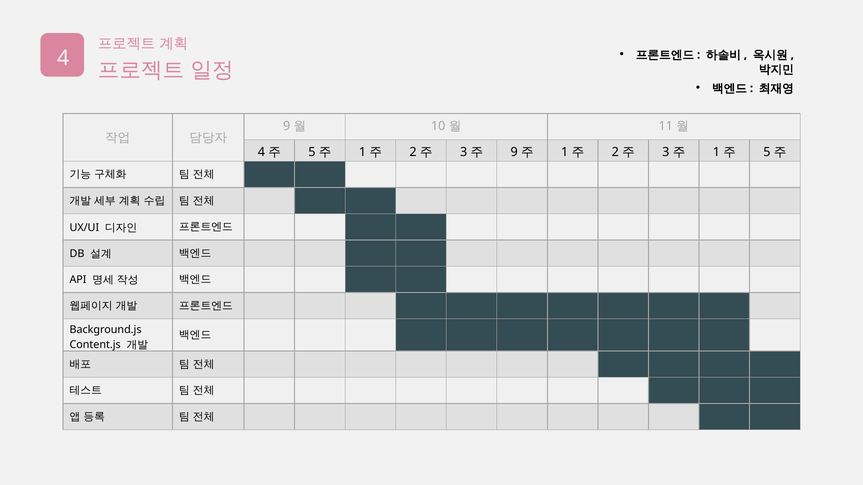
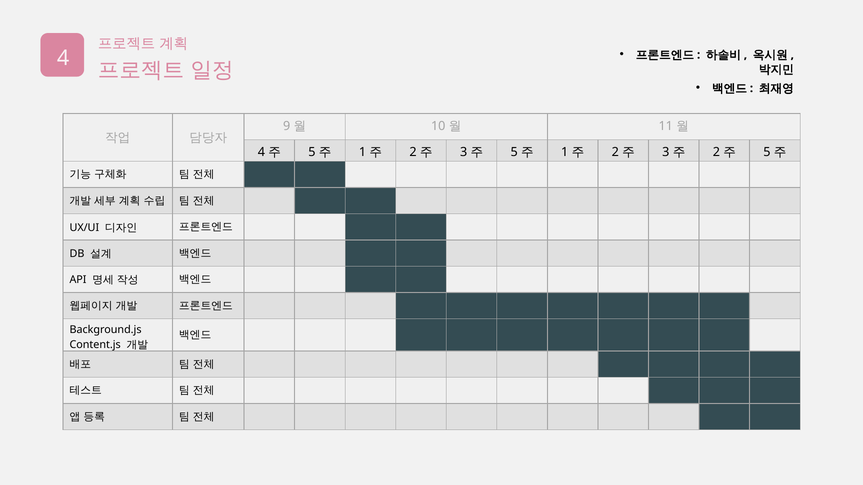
9: 9 -> 5 (514, 152)
1: 1 -> 2 (716, 152)
